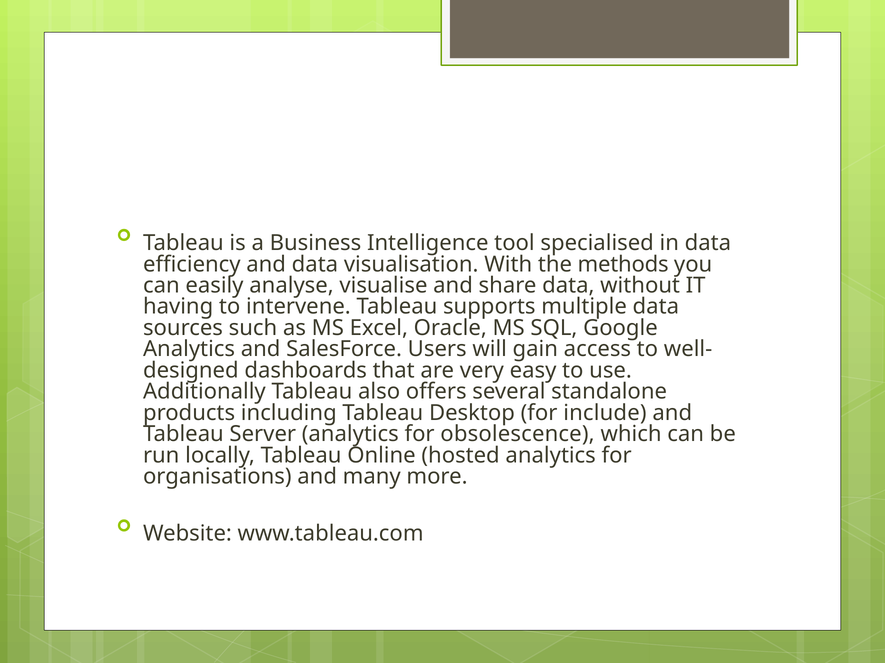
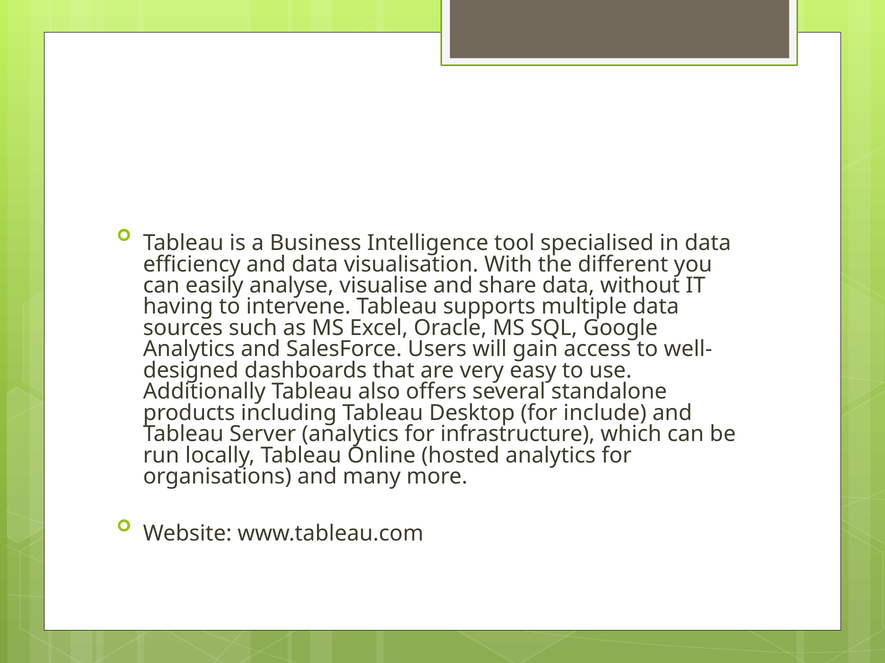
methods: methods -> different (623, 265)
obsolescence: obsolescence -> infrastructure (518, 435)
